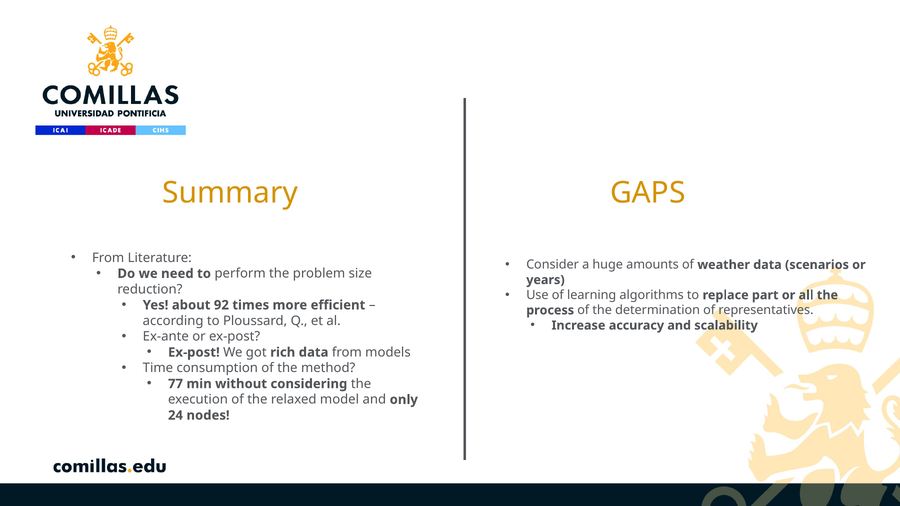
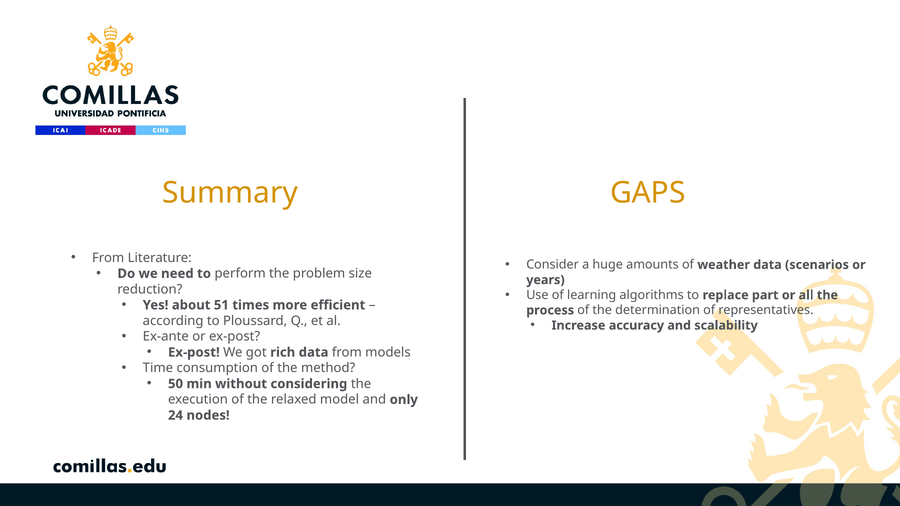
92: 92 -> 51 (221, 305)
77: 77 -> 50 (176, 384)
